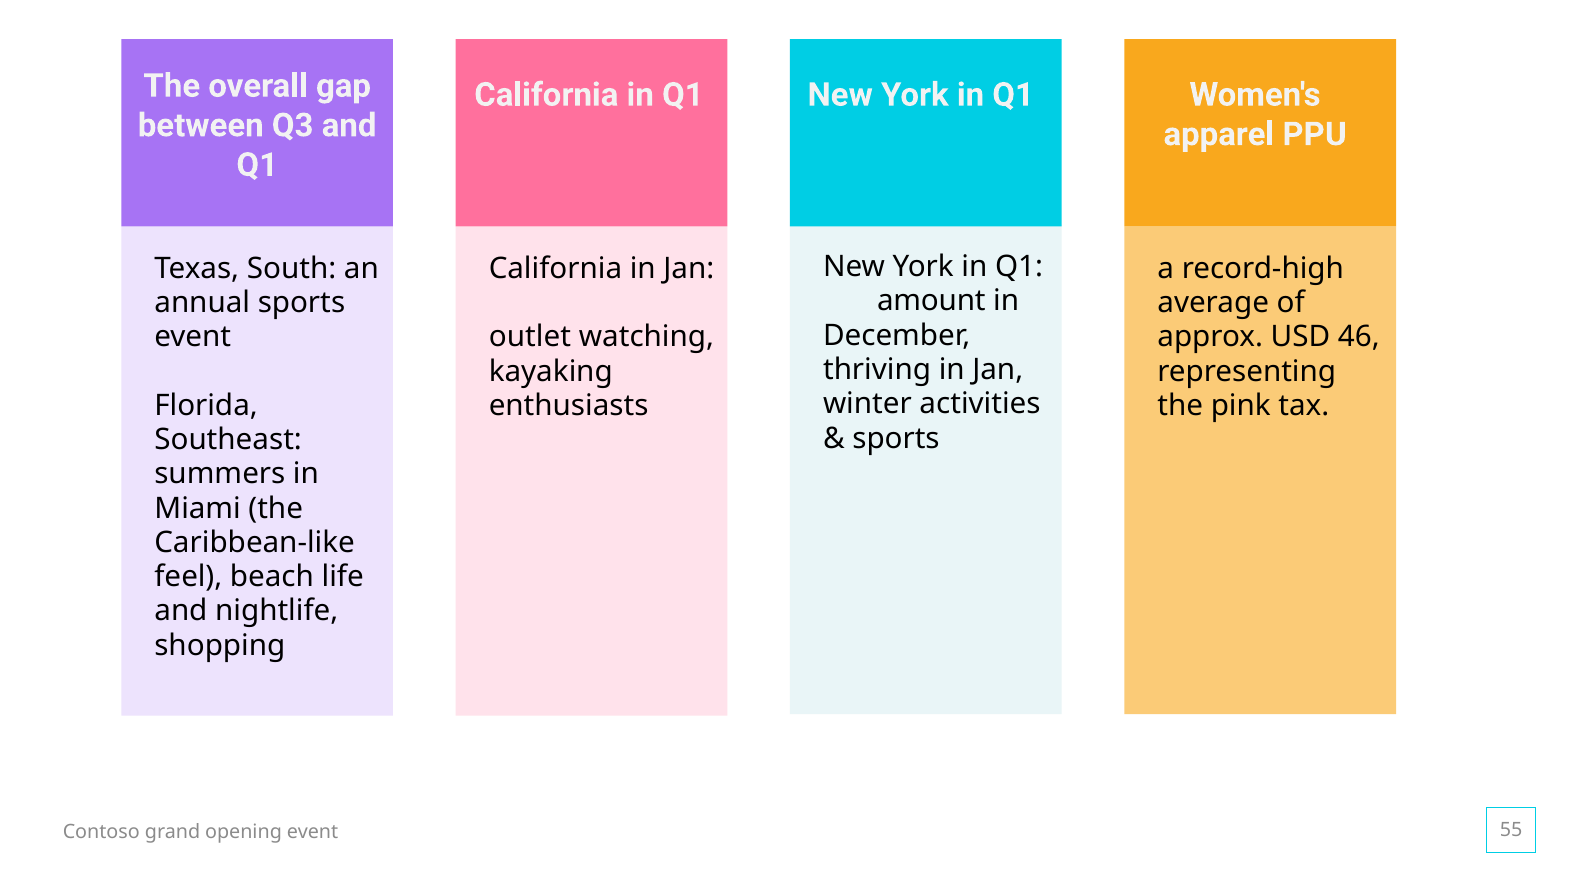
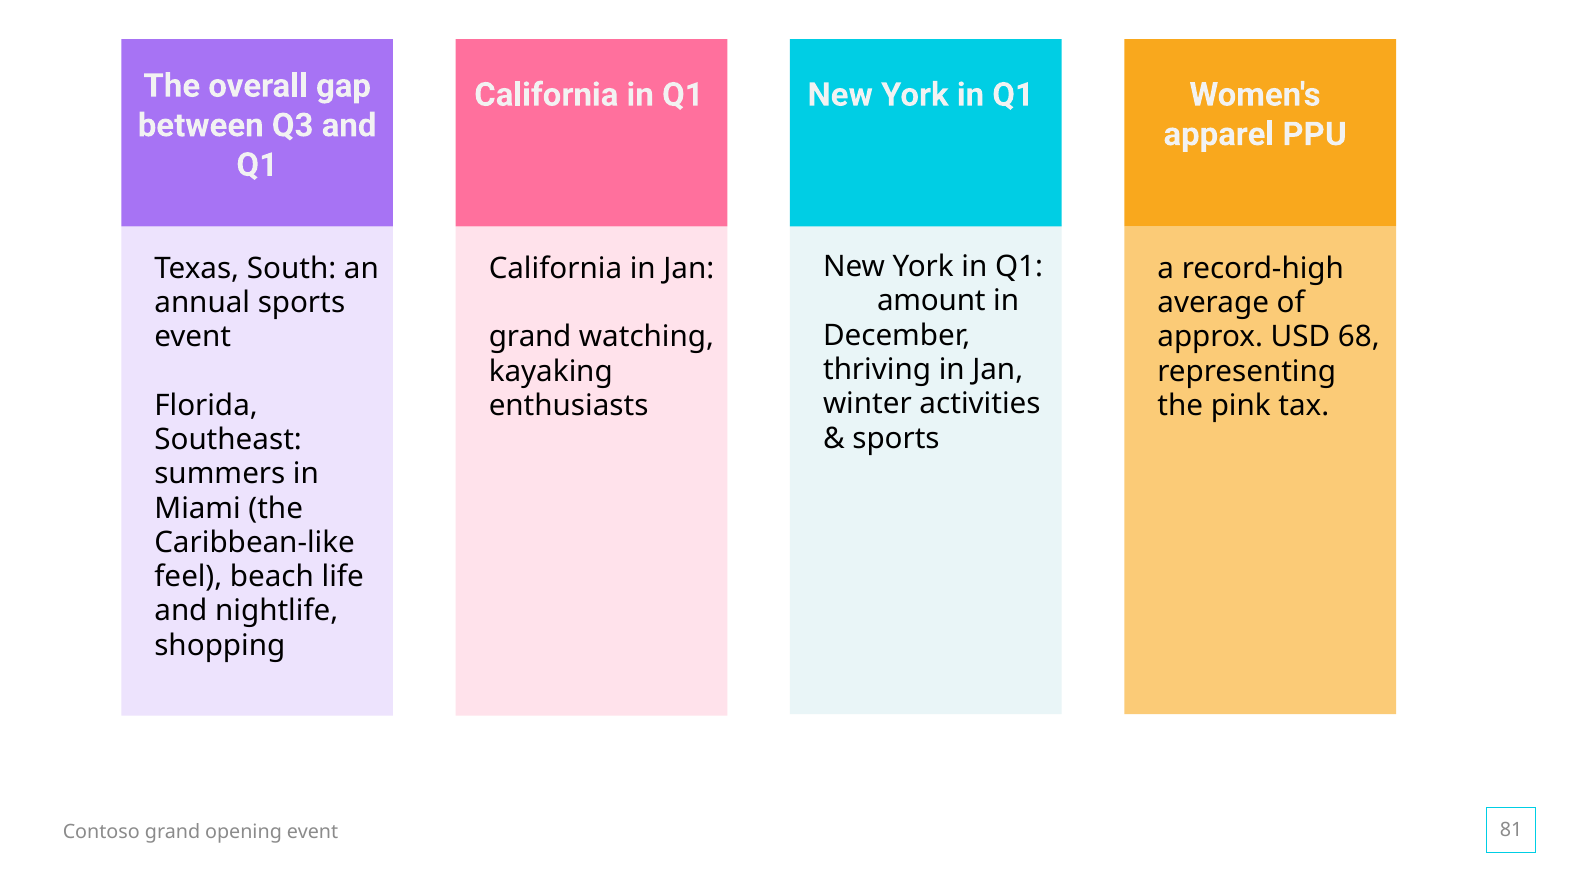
outlet: outlet -> grand (530, 337)
46: 46 -> 68 (1359, 337)
55: 55 -> 81 (1511, 830)
